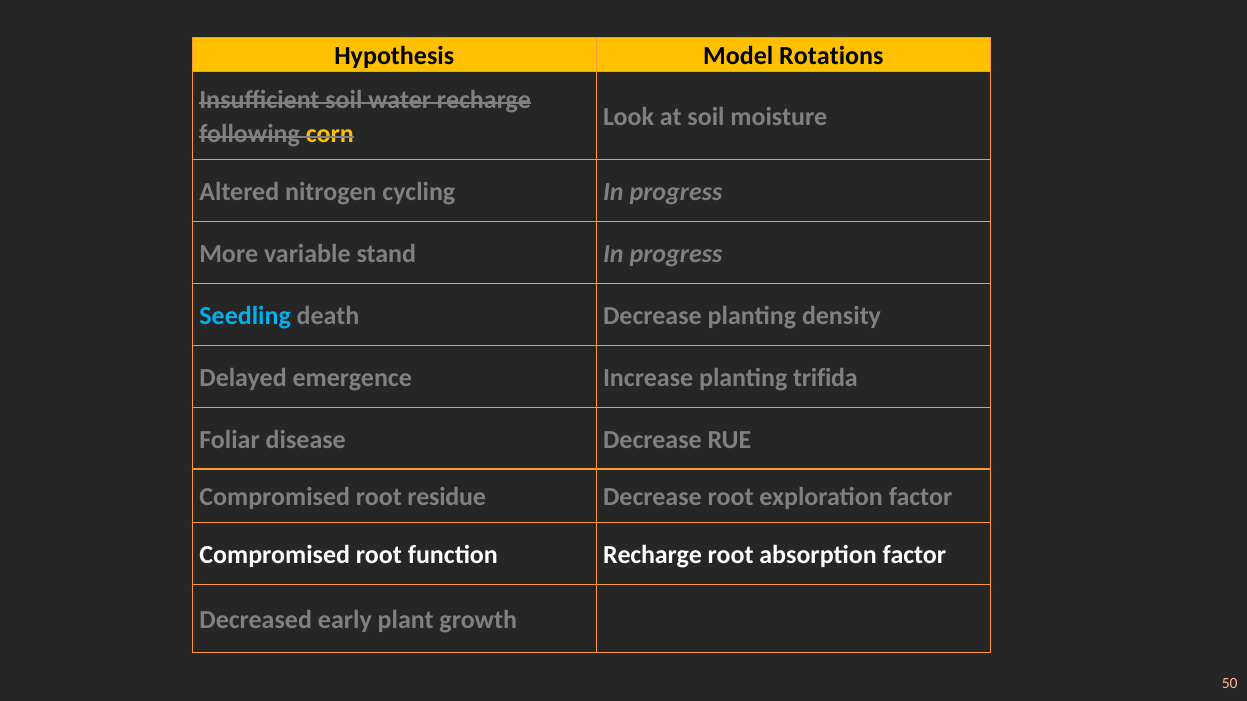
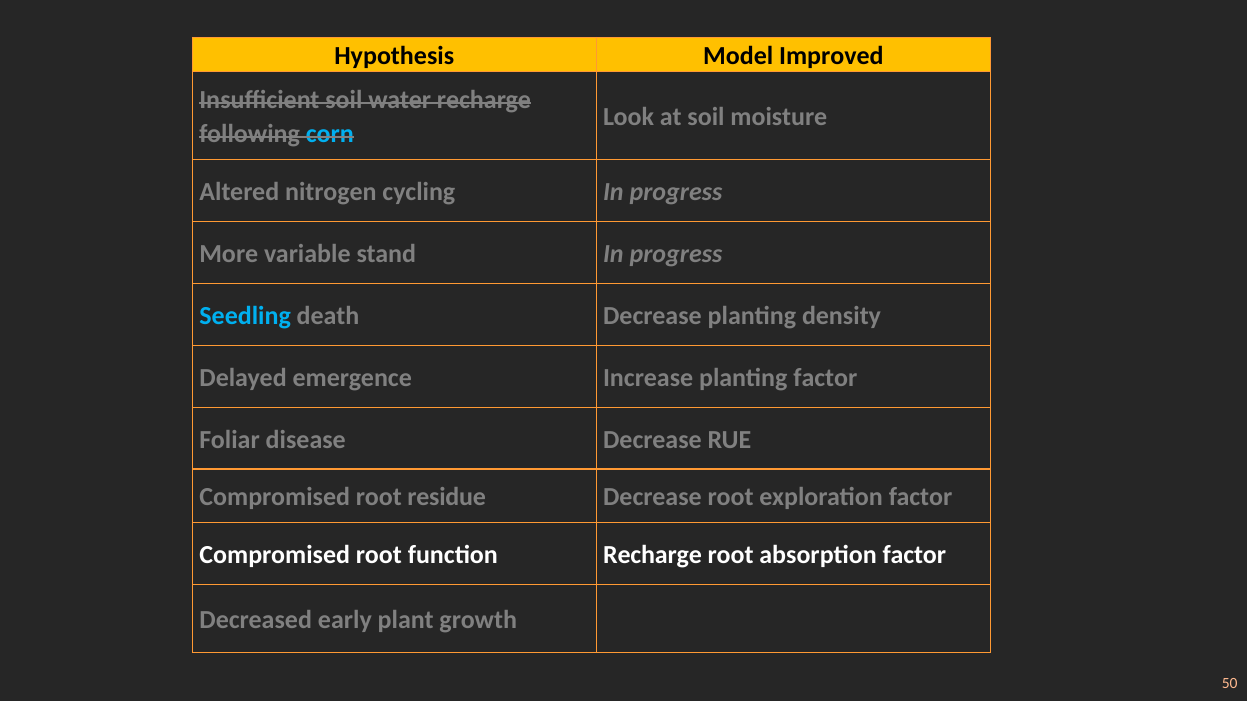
Rotations: Rotations -> Improved (831, 56)
corn colour: yellow -> light blue (330, 134)
planting trifida: trifida -> factor (825, 378)
